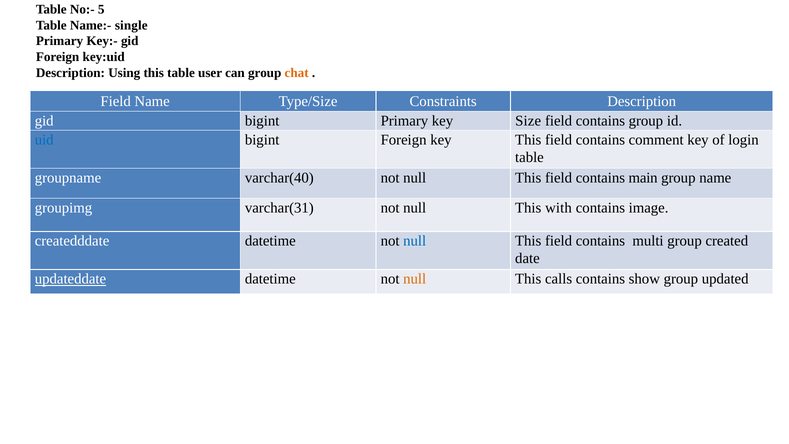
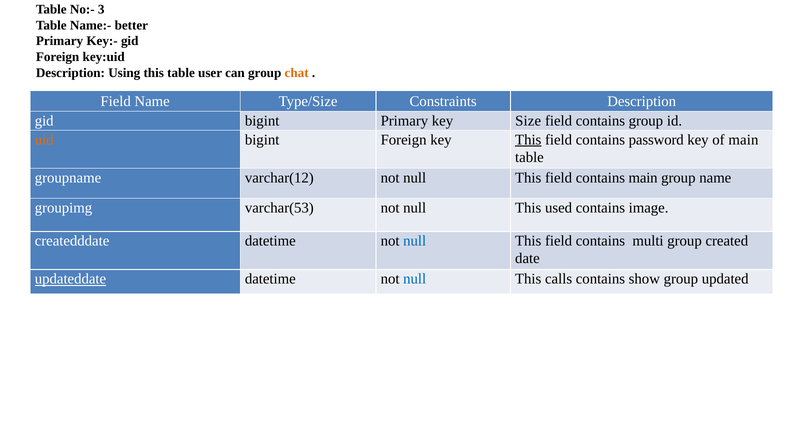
5: 5 -> 3 (101, 10)
single: single -> better (131, 25)
uid colour: blue -> orange (44, 140)
This underline: none -> present (528, 140)
comment: comment -> password (656, 140)
of login: login -> main (743, 140)
varchar(40: varchar(40 -> varchar(12 (279, 178)
varchar(31: varchar(31 -> varchar(53 (279, 208)
with: with -> used (559, 208)
null colour: orange -> blue (415, 279)
